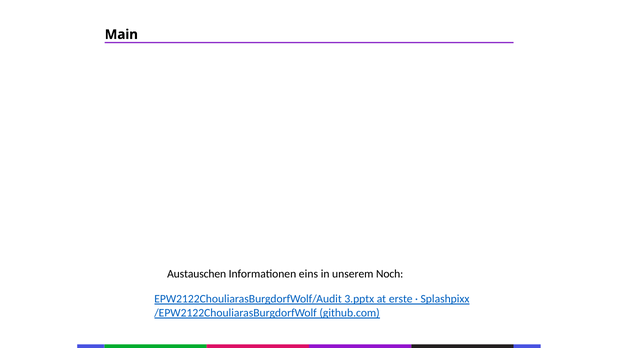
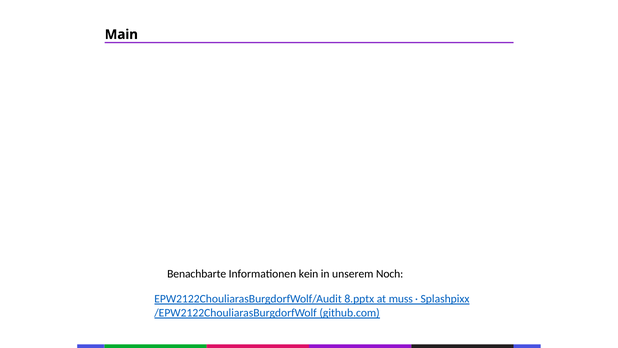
Austauschen: Austauschen -> Benachbarte (197, 274)
eins: eins -> kein (309, 274)
3.pptx: 3.pptx -> 8.pptx (359, 299)
erste: erste -> muss (401, 299)
